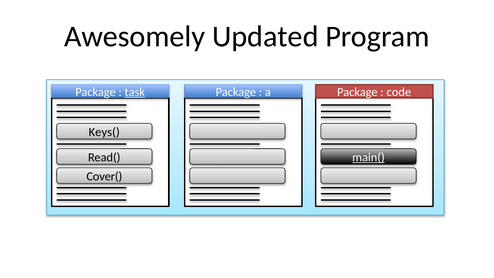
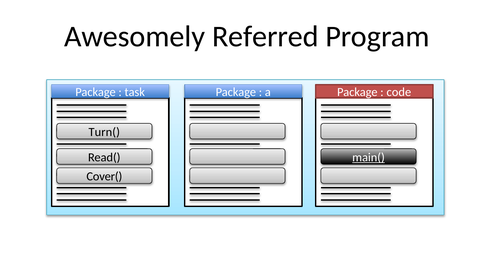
Updated: Updated -> Referred (265, 36)
task underline: present -> none (135, 92)
Keys(: Keys( -> Turn( (104, 132)
